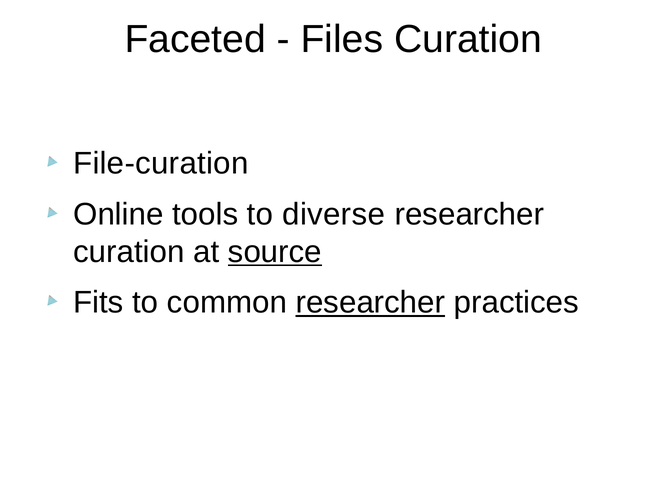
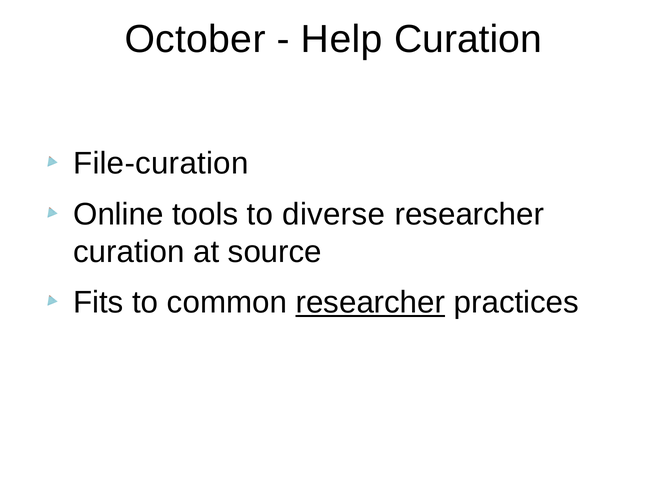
Faceted: Faceted -> October (195, 39)
Files: Files -> Help (342, 39)
source underline: present -> none (275, 252)
